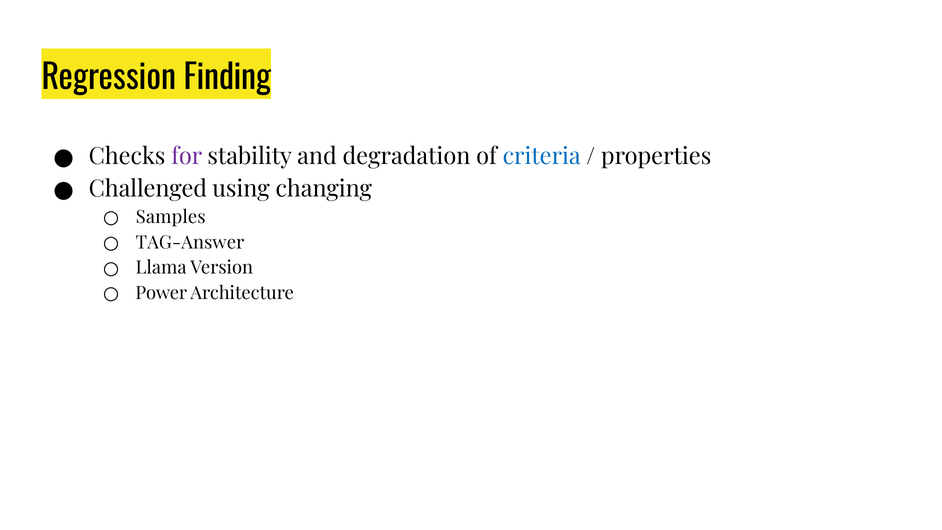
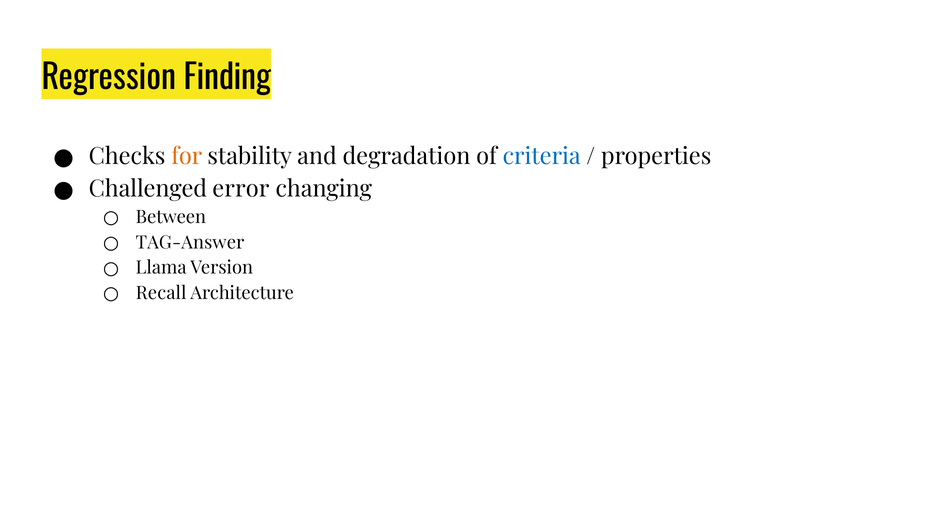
for colour: purple -> orange (187, 157)
using: using -> error (241, 189)
Samples: Samples -> Between (171, 217)
Power: Power -> Recall (161, 293)
